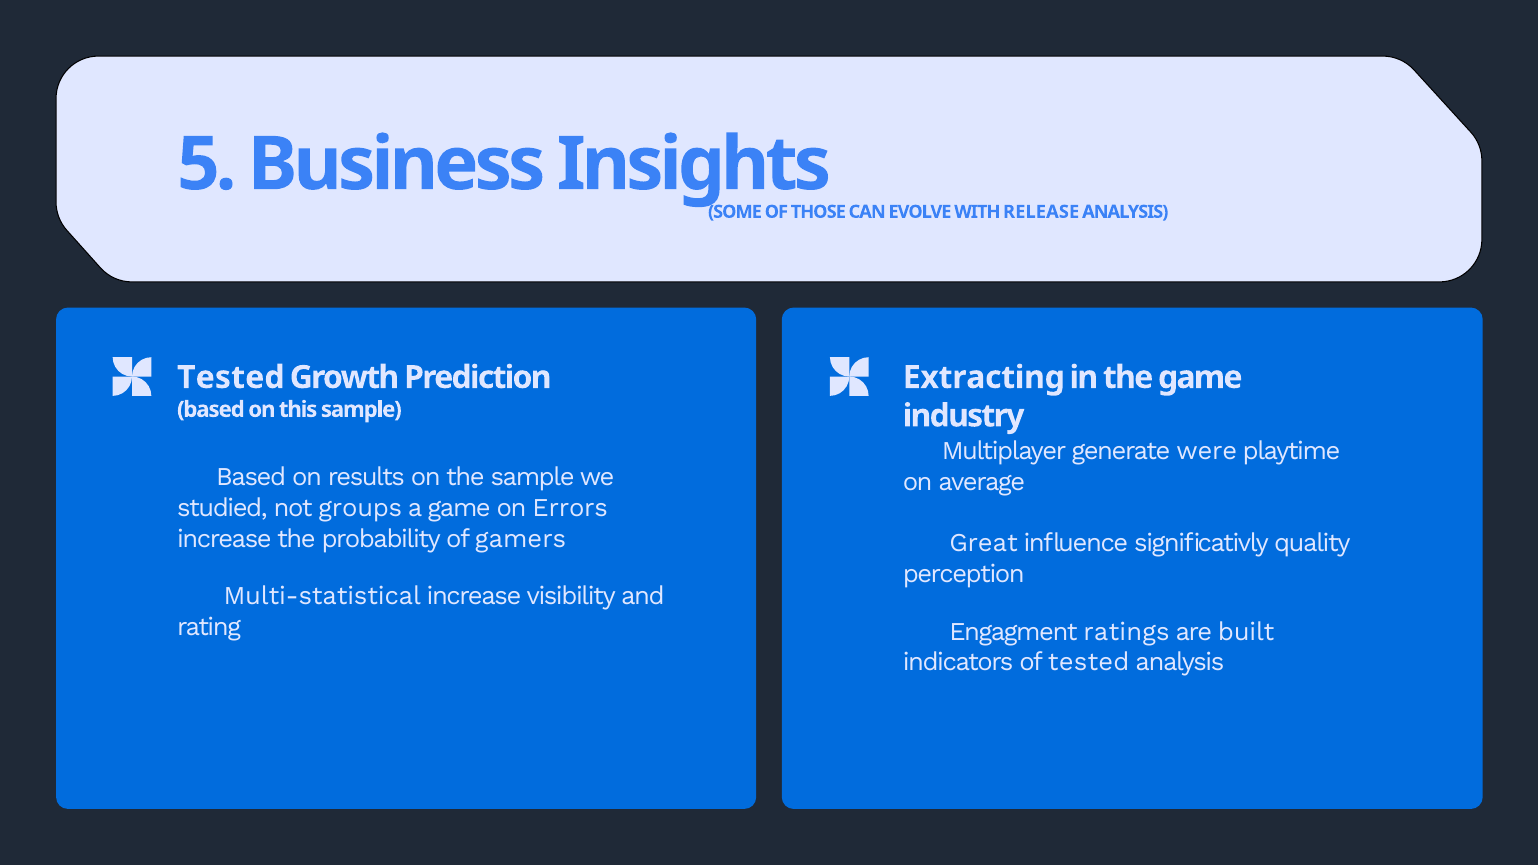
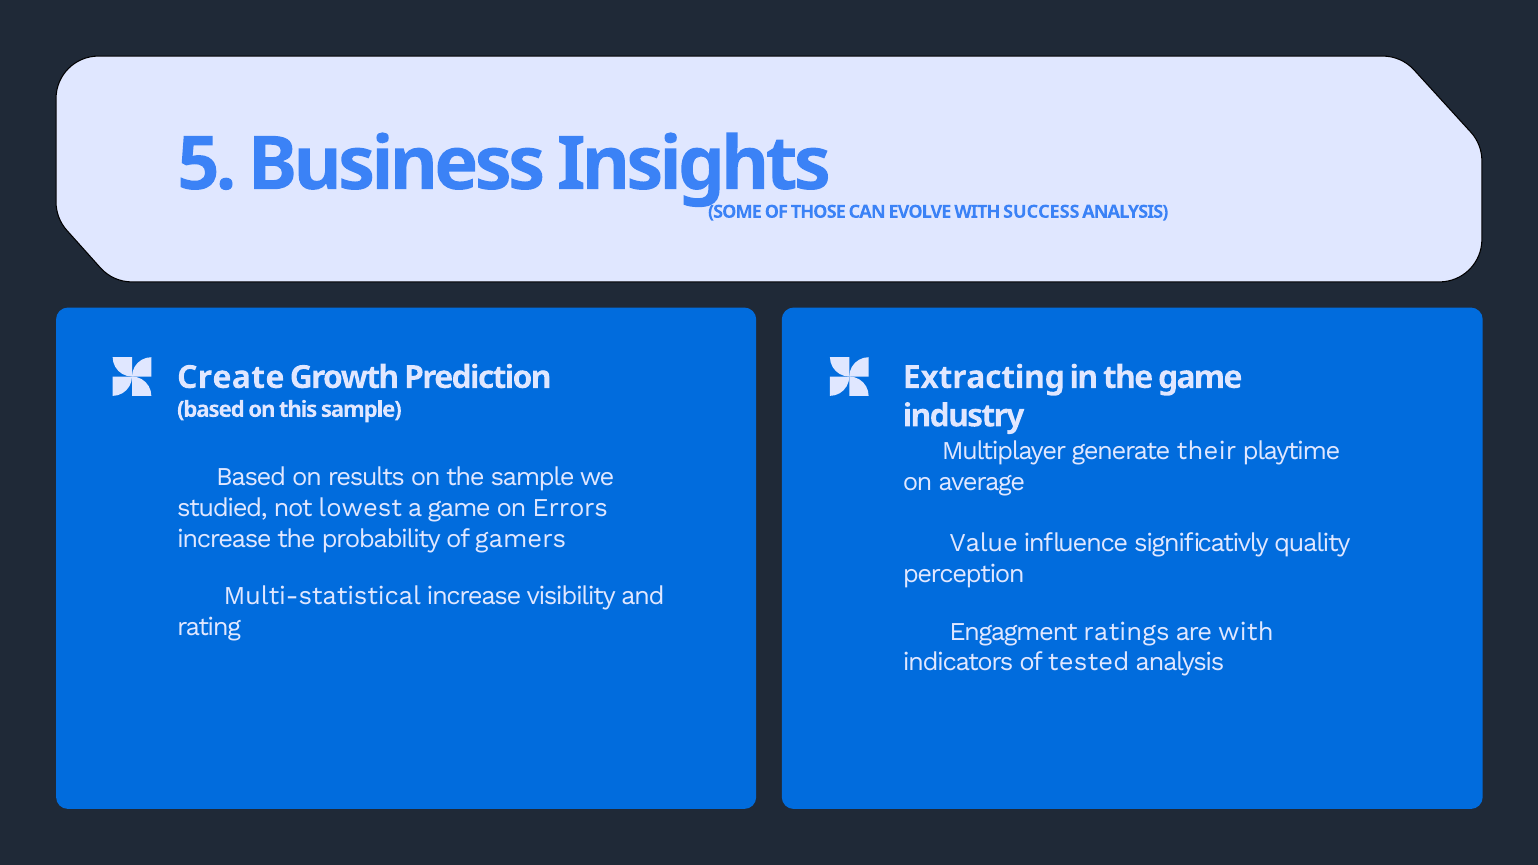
RELEASE: RELEASE -> SUCCESS (1041, 212)
Tested: Tested -> Create (231, 378)
were: were -> their (1206, 451)
groups: groups -> lowest (360, 508)
Great: Great -> Value (984, 543)
are built: built -> with (1246, 632)
